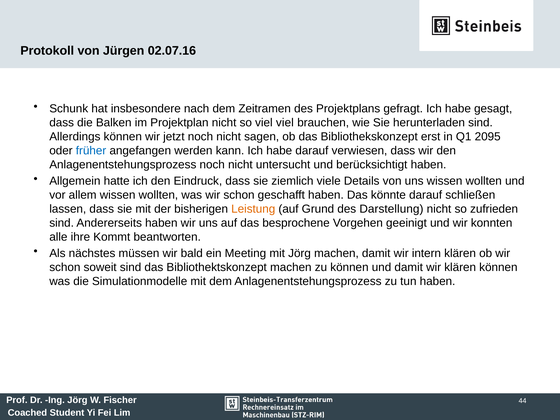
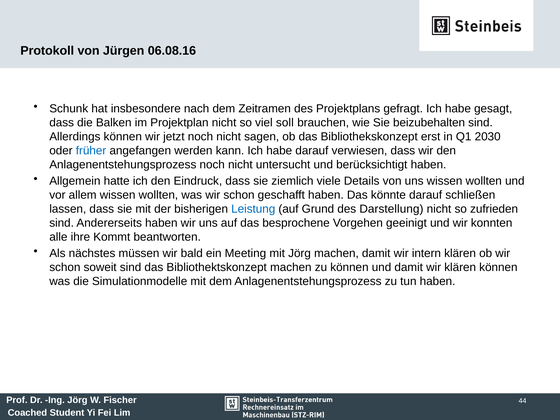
02.07.16: 02.07.16 -> 06.08.16 (172, 51)
viel viel: viel -> soll (285, 123)
herunterladen: herunterladen -> beizubehalten (429, 123)
2095: 2095 -> 2030 (488, 137)
Leistung colour: orange -> blue (253, 209)
